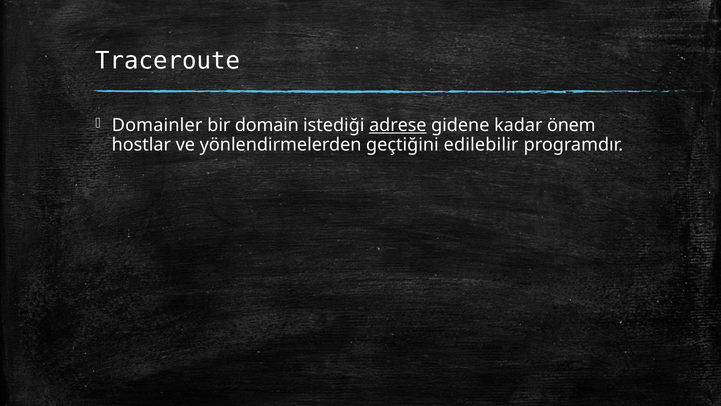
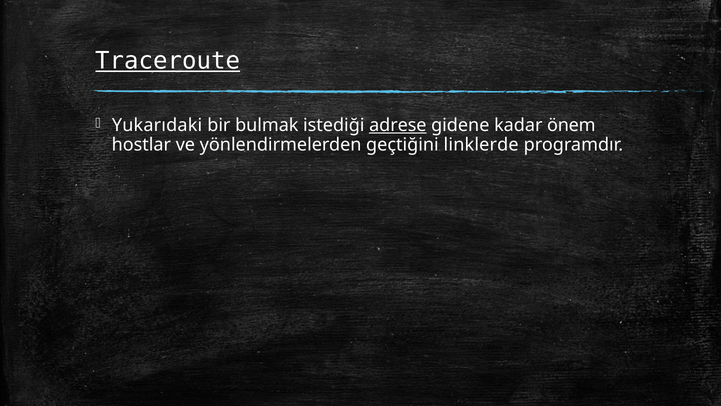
Traceroute underline: none -> present (168, 61)
Domainler: Domainler -> Yukarıdaki (157, 125)
domain: domain -> bulmak (267, 125)
edilebilir: edilebilir -> linklerde (481, 144)
